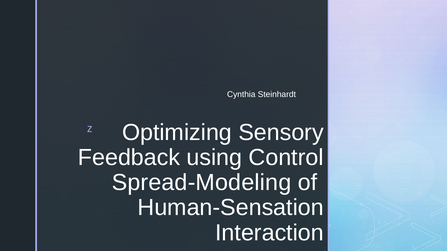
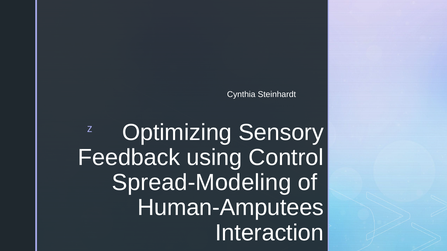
Human-Sensation: Human-Sensation -> Human-Amputees (231, 208)
